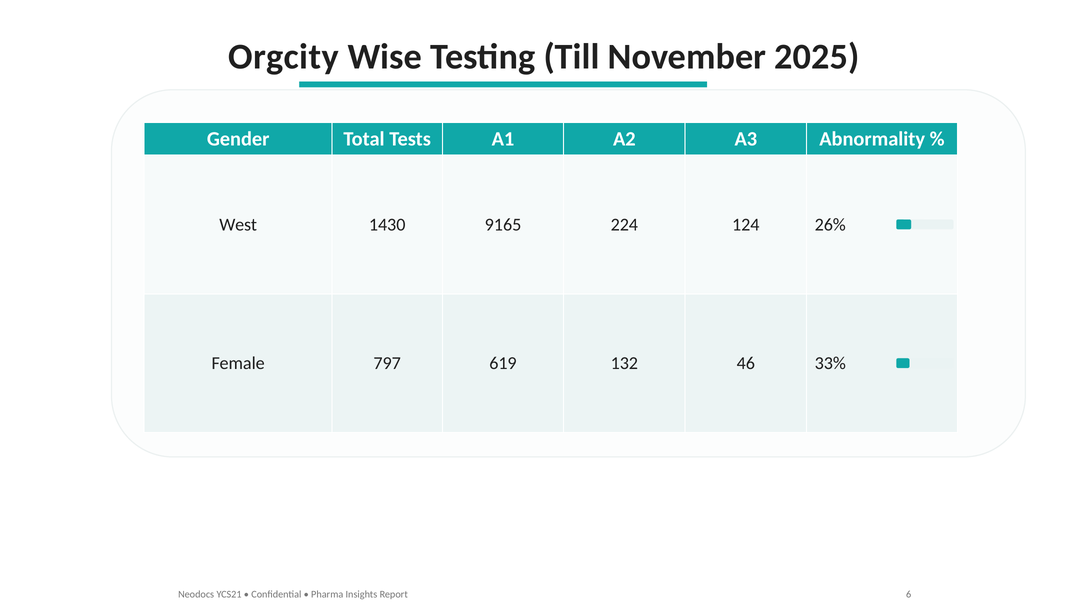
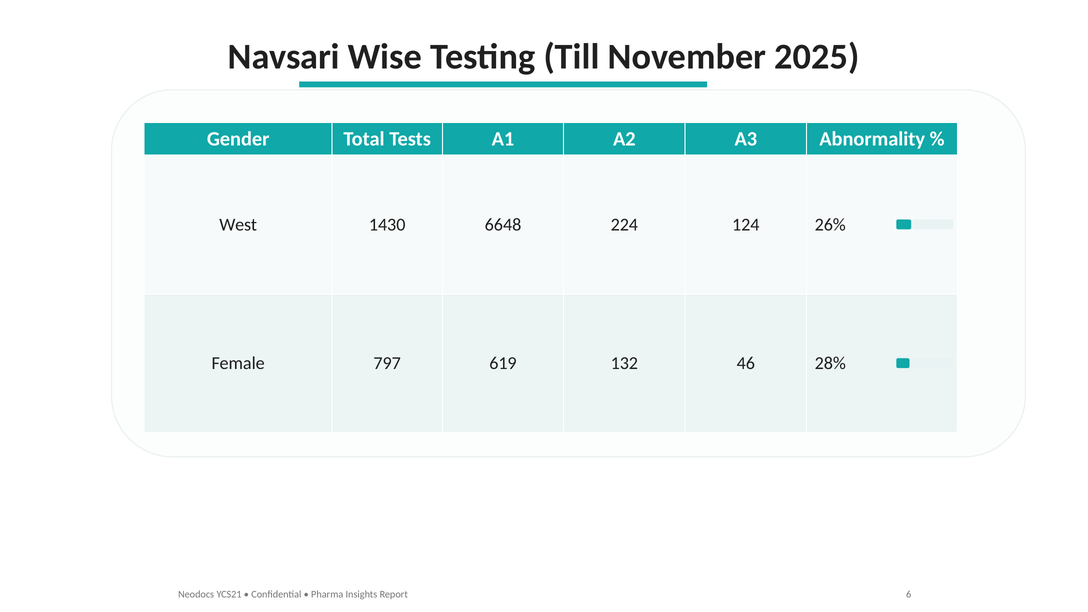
Orgcity: Orgcity -> Navsari (284, 57)
9165: 9165 -> 6648 (503, 225)
33%: 33% -> 28% (830, 363)
